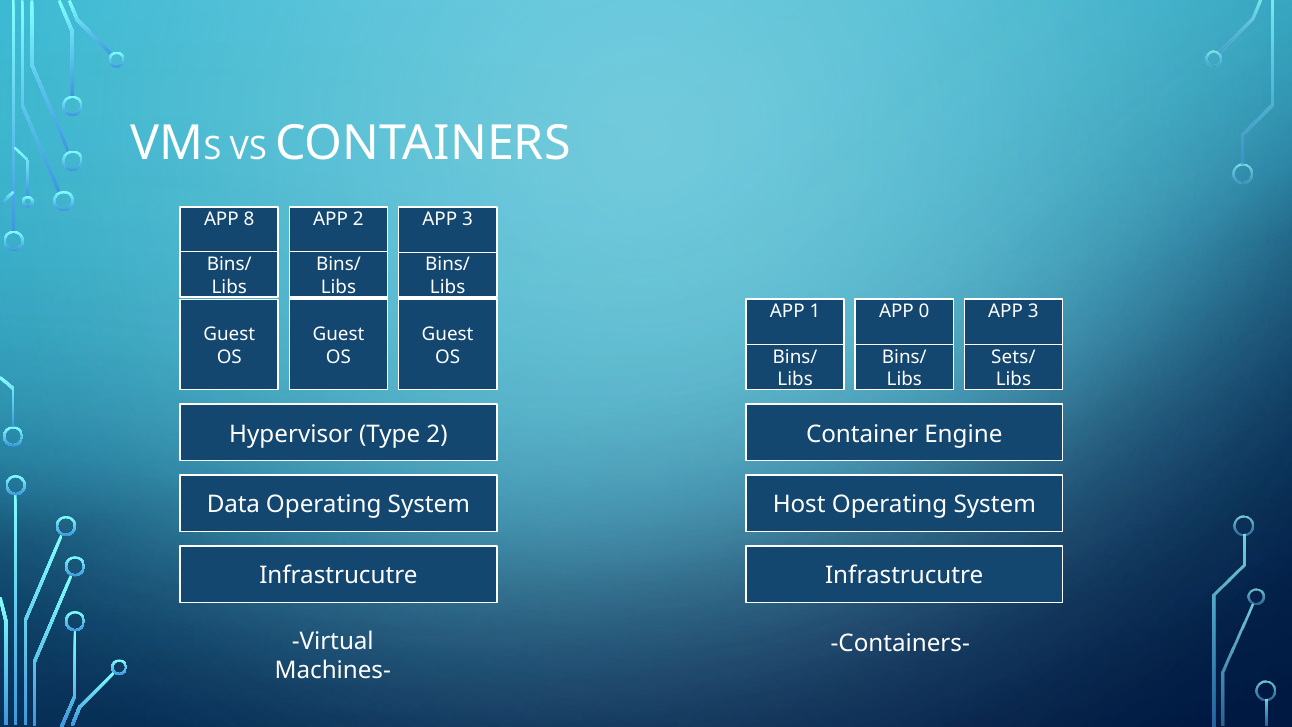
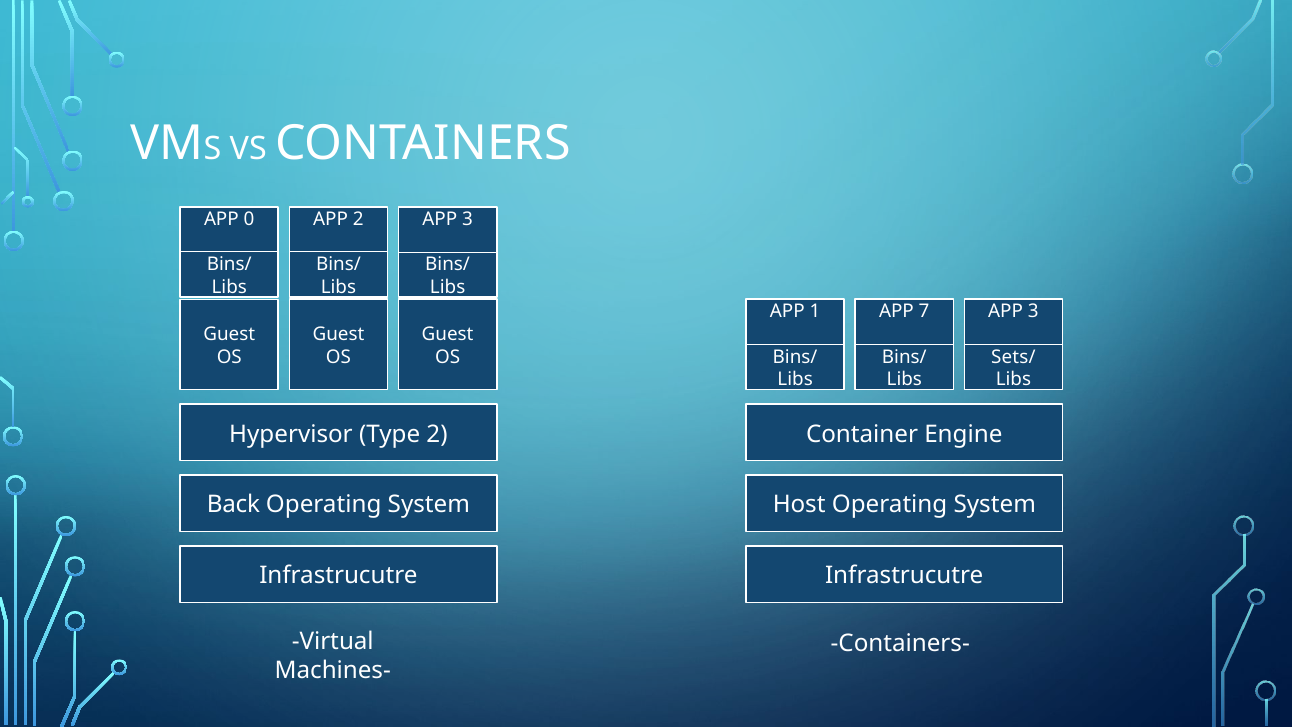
8: 8 -> 0 (249, 219)
0: 0 -> 7 (924, 312)
Data: Data -> Back (233, 505)
